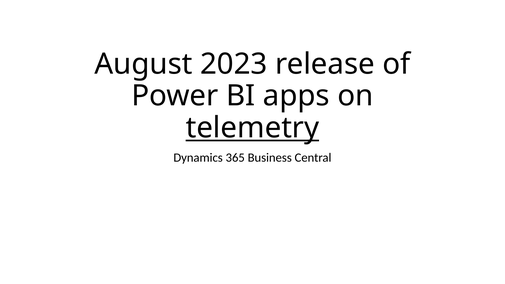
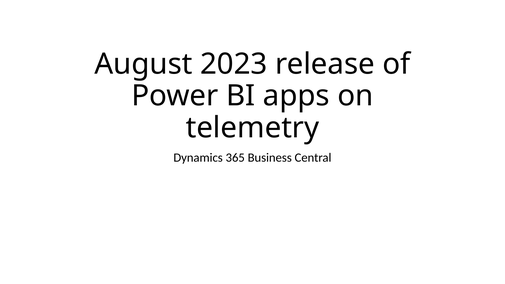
telemetry underline: present -> none (252, 128)
